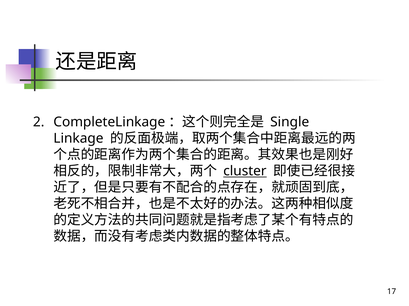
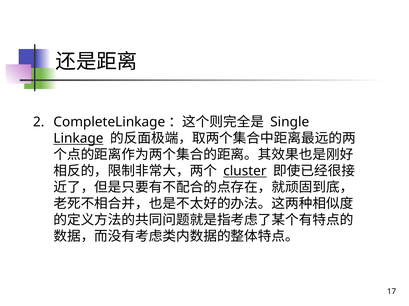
Linkage underline: none -> present (78, 139)
